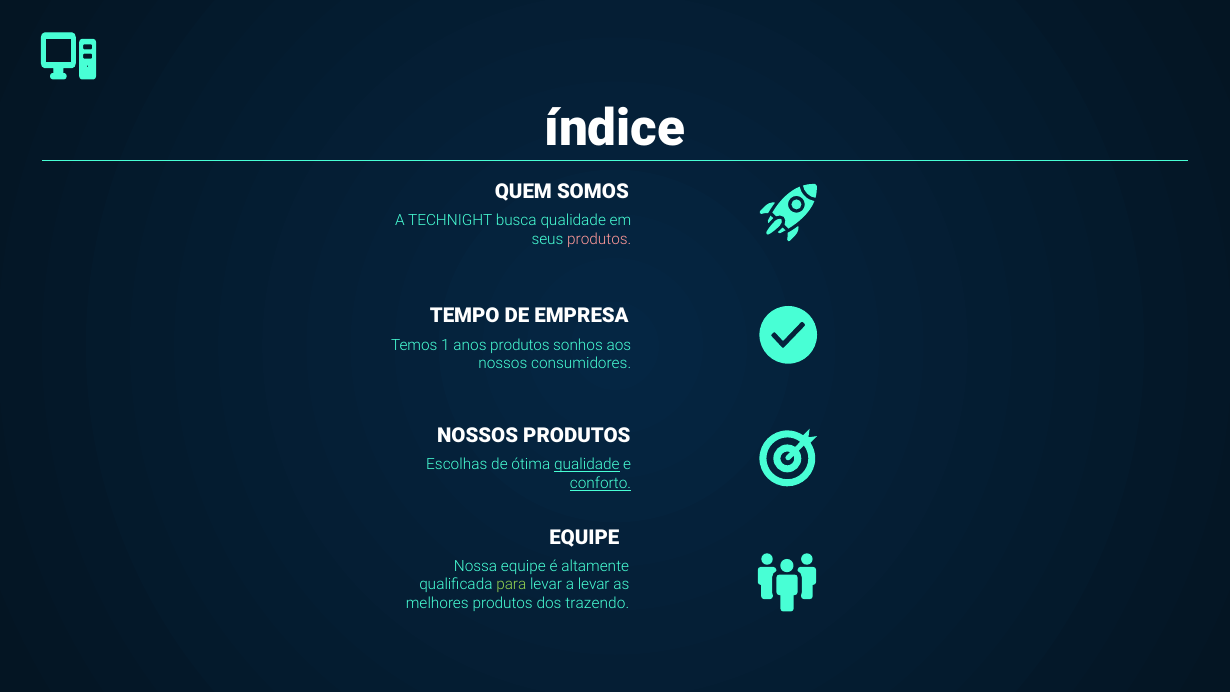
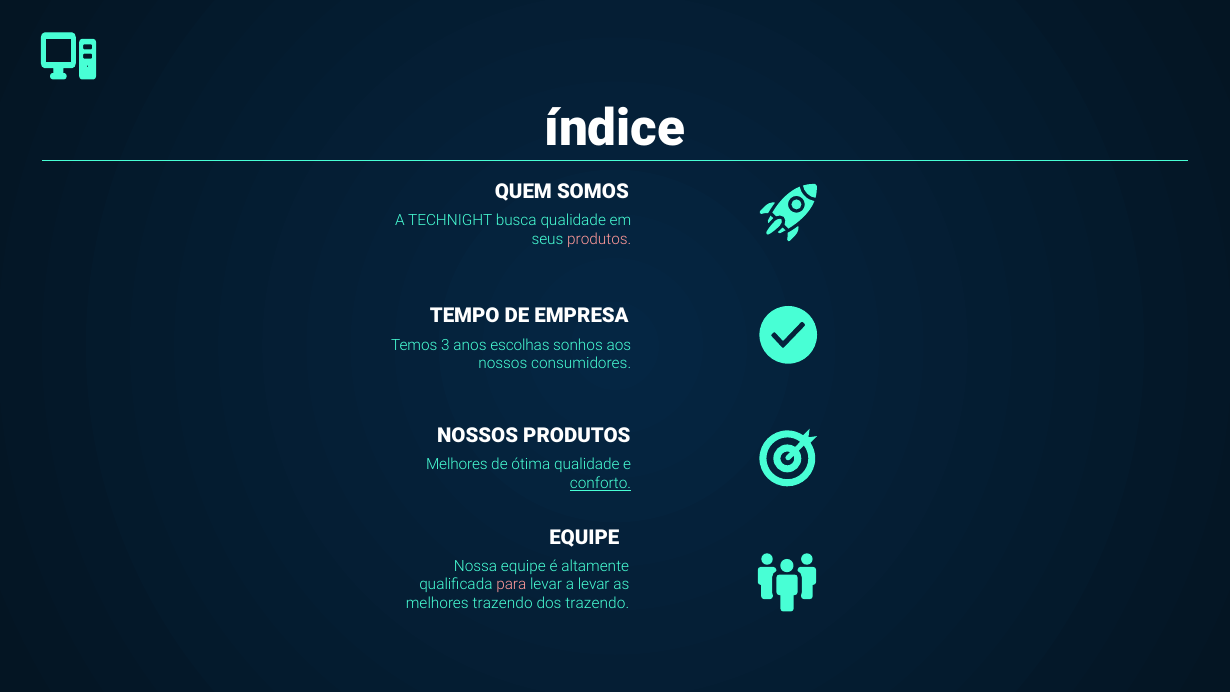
1: 1 -> 3 (445, 345)
anos produtos: produtos -> escolhas (520, 345)
Escolhas: Escolhas -> Melhores (457, 465)
qualidade underline: present -> none (587, 465)
para colour: light green -> pink (511, 585)
melhores produtos: produtos -> trazendo (503, 603)
